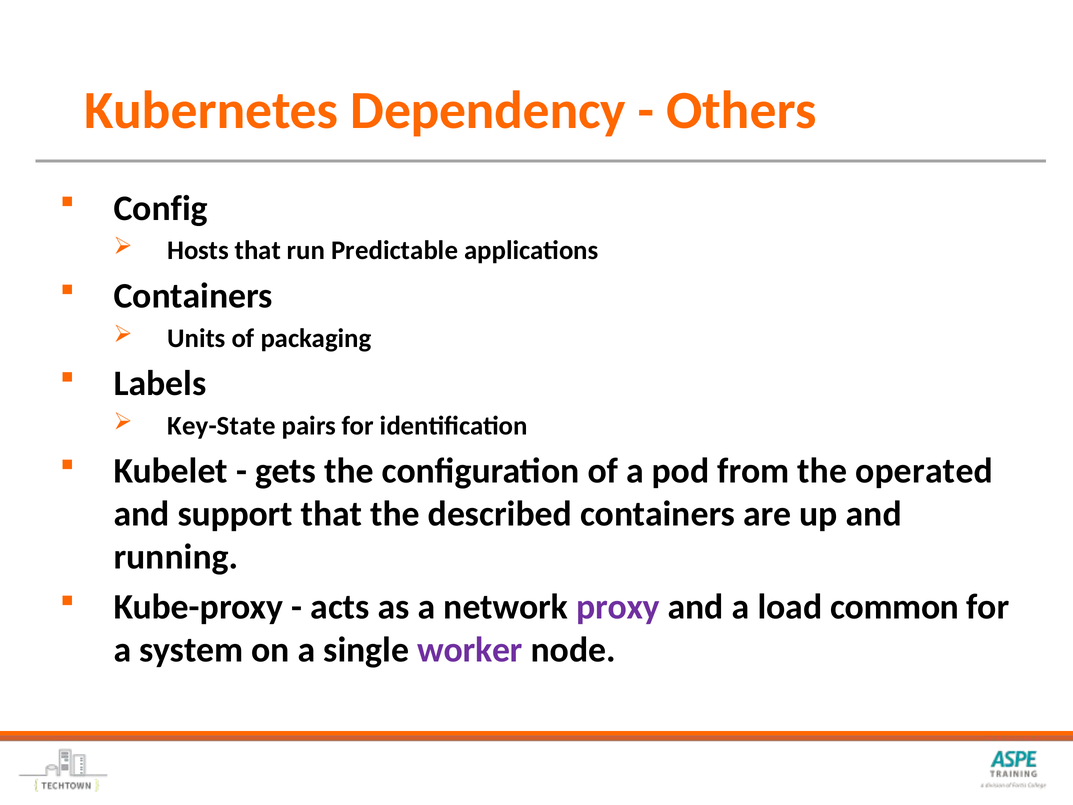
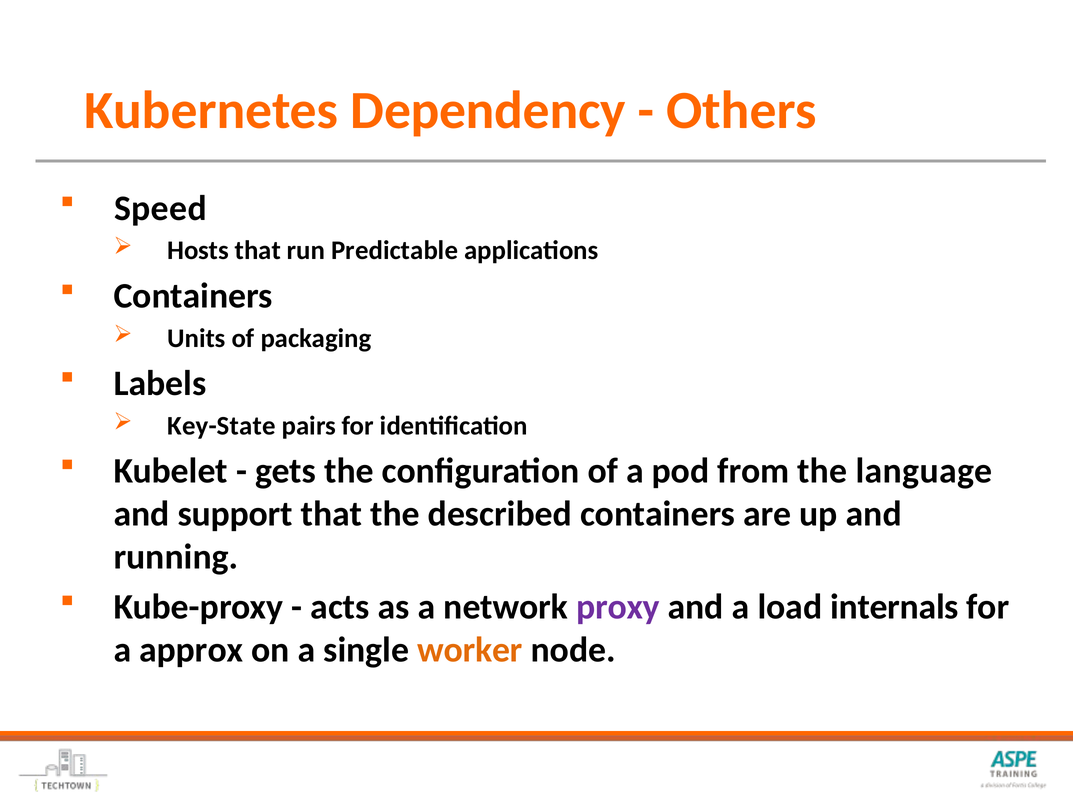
Config: Config -> Speed (160, 208)
operated: operated -> language (924, 471)
common: common -> internals (895, 607)
system: system -> approx (191, 650)
worker colour: purple -> orange (470, 650)
